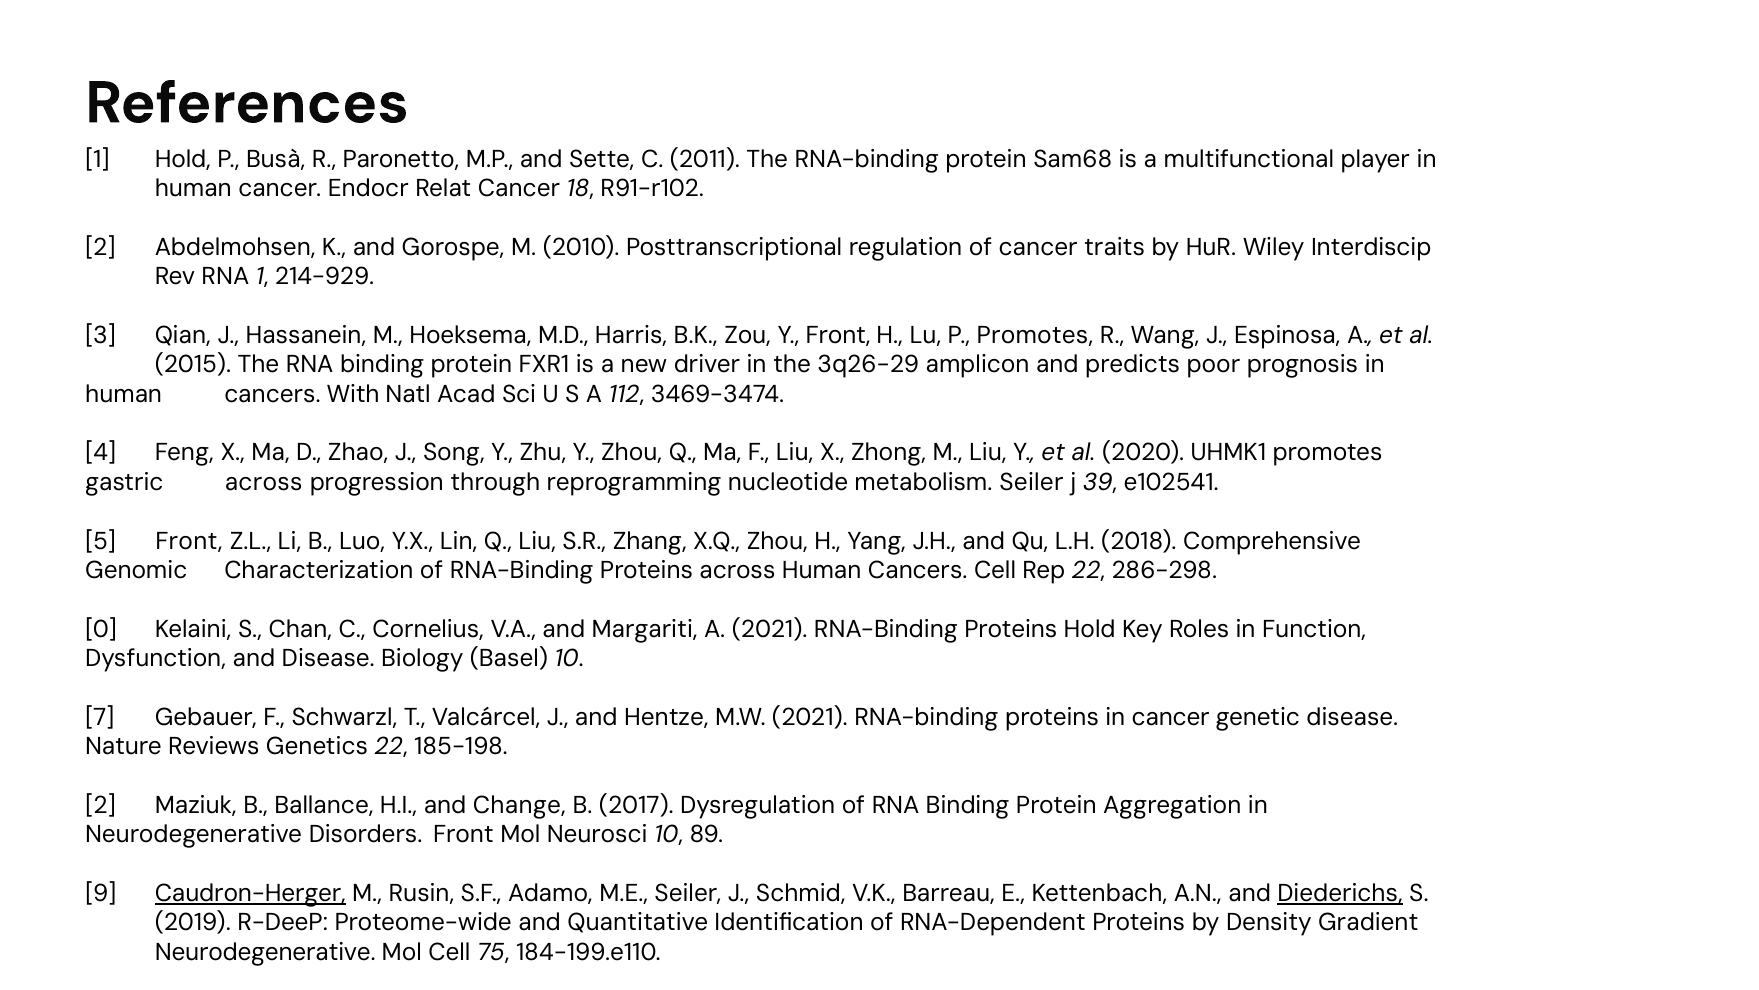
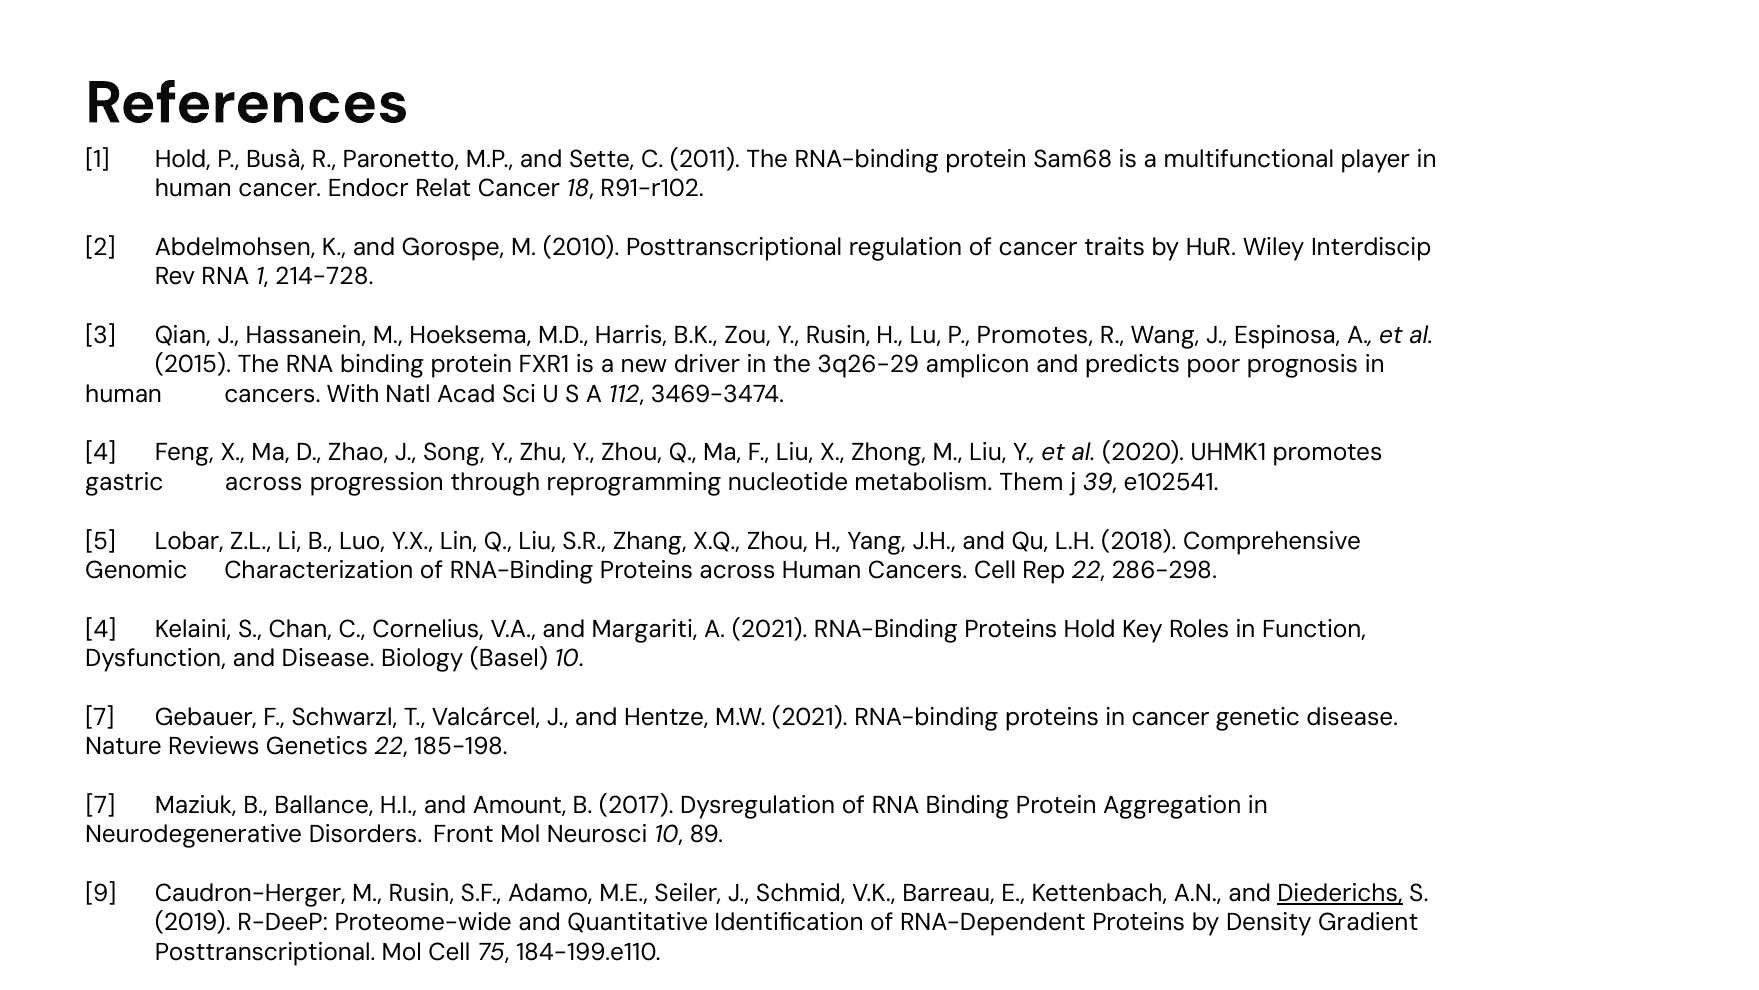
214-929: 214-929 -> 214-728 (324, 276)
Y Front: Front -> Rusin (838, 335)
metabolism Seiler: Seiler -> Them (1031, 482)
5 Front: Front -> Lobar (189, 541)
0: 0 -> 4 (101, 629)
2: 2 -> 7 (100, 805)
Change: Change -> Amount (520, 805)
Caudron-Herger underline: present -> none (250, 893)
Neurodegenerative: Neurodegenerative -> Posttranscriptional (265, 952)
